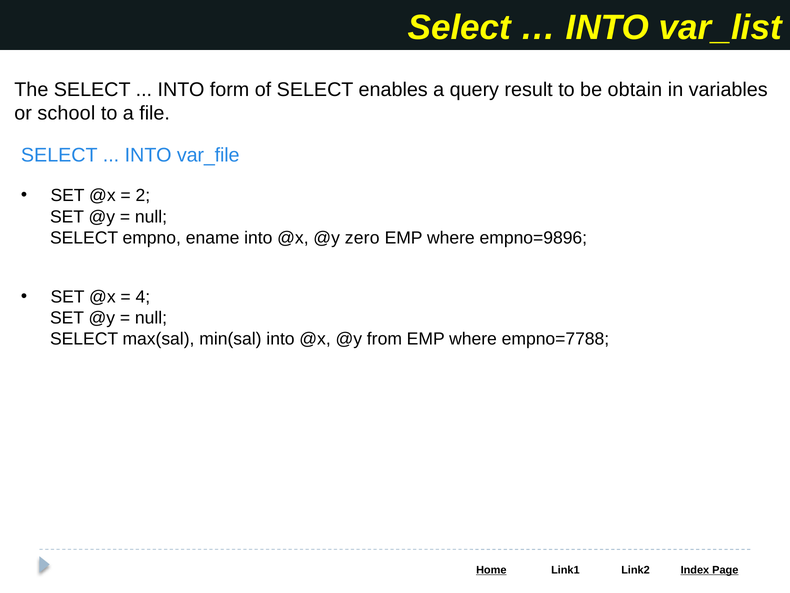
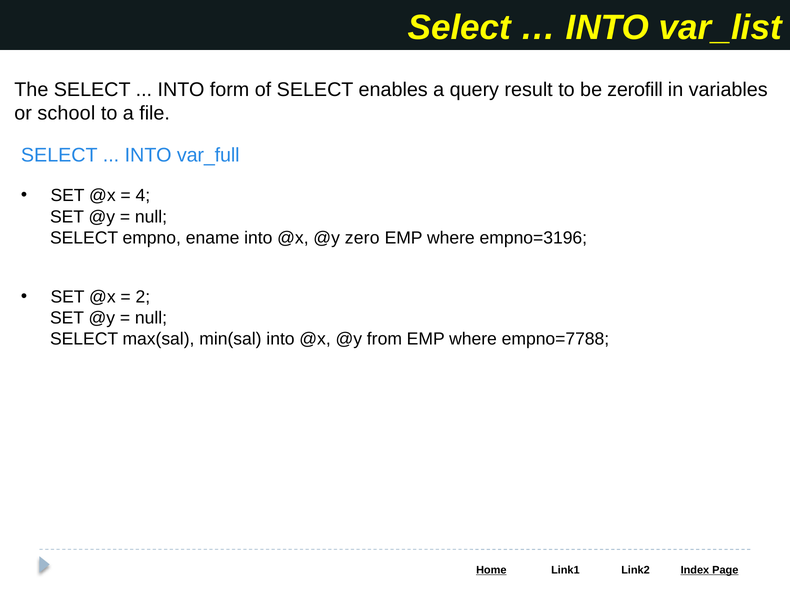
obtain: obtain -> zerofill (635, 89)
var_file: var_file -> var_full (208, 155)
2: 2 -> 4 (143, 196)
empno=9896: empno=9896 -> empno=3196 (533, 238)
4: 4 -> 2 (143, 297)
